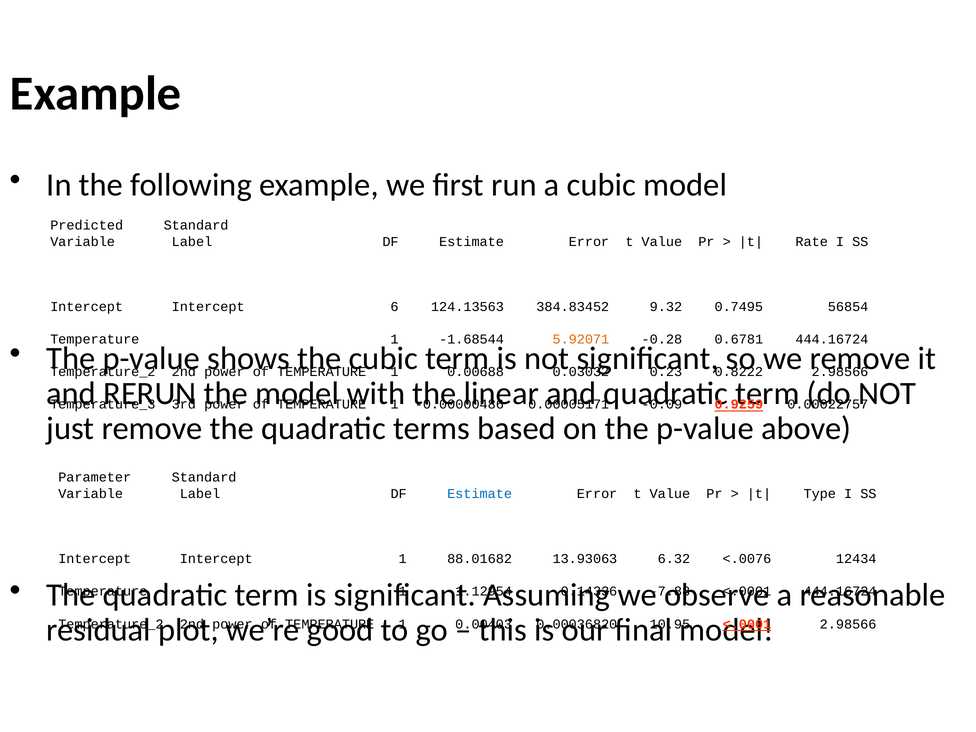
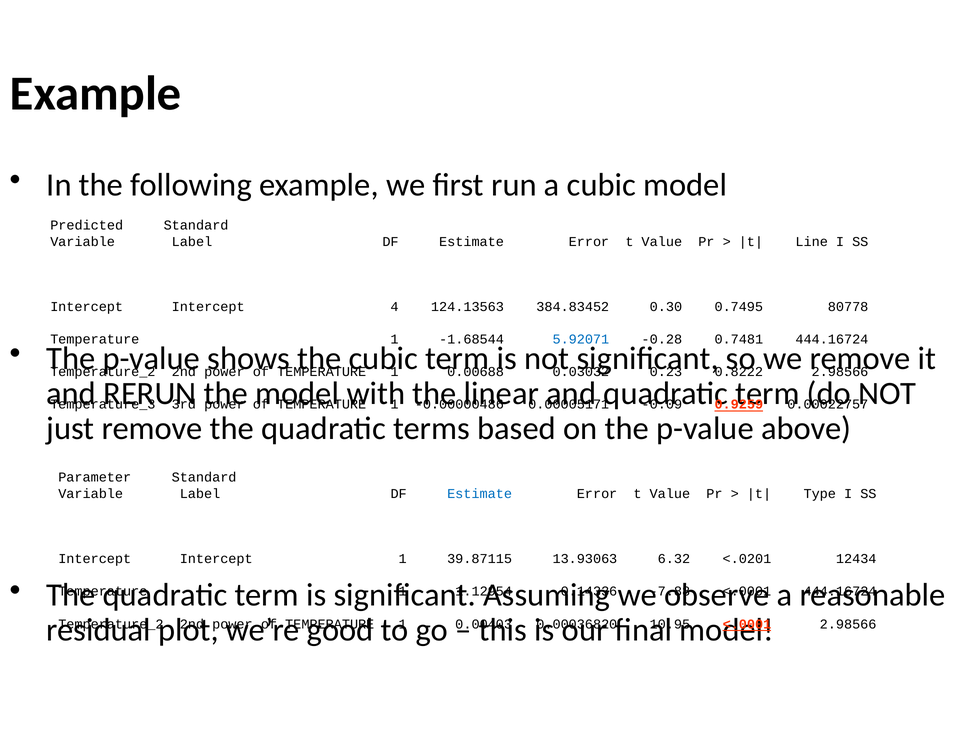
Rate: Rate -> Line (812, 242)
6: 6 -> 4 (394, 307)
9.32: 9.32 -> 0.30 (666, 307)
56854: 56854 -> 80778 (848, 307)
5.92071 colour: orange -> blue (581, 339)
0.6781: 0.6781 -> 0.7481 (739, 339)
88.01682: 88.01682 -> 39.87115 (480, 559)
<.0076: <.0076 -> <.0201 (747, 559)
